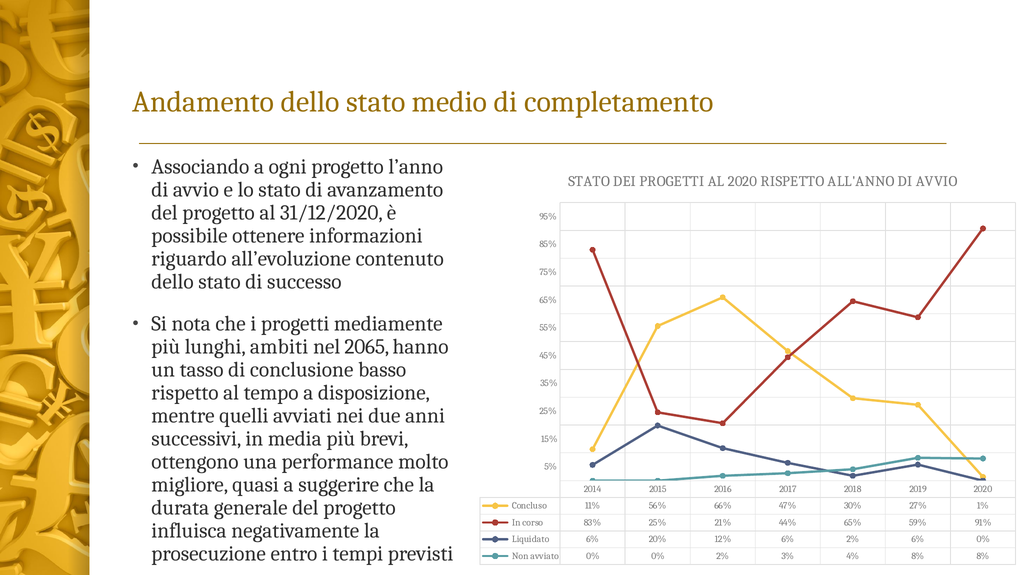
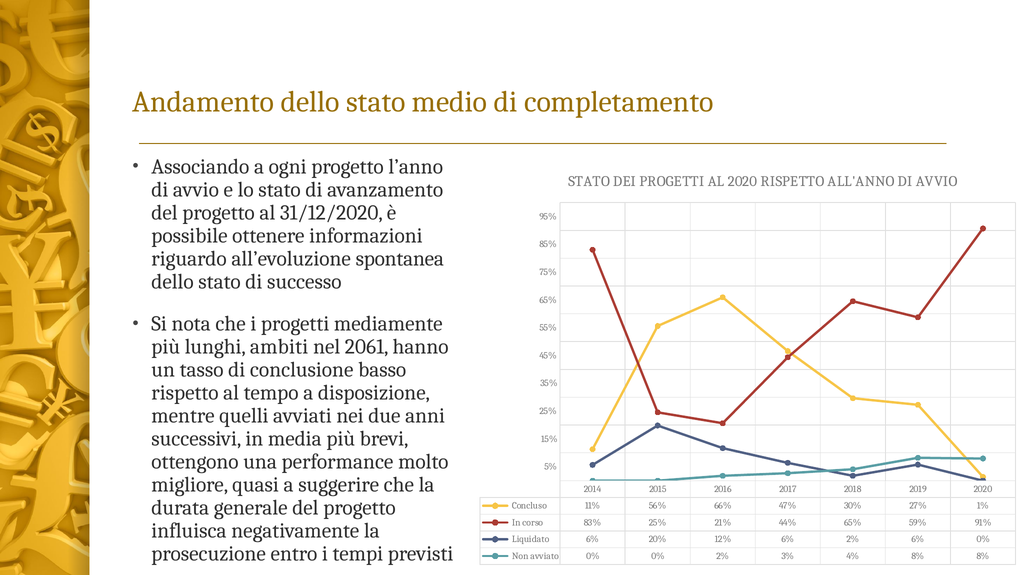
contenuto: contenuto -> spontanea (400, 259)
2065: 2065 -> 2061 (367, 347)
